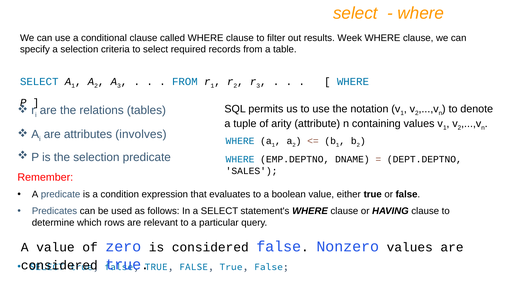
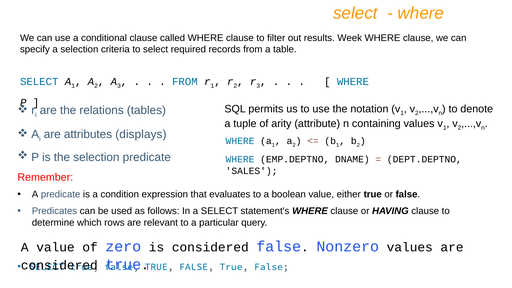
involves: involves -> displays (141, 134)
